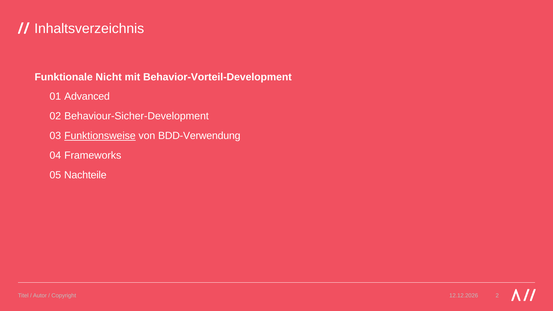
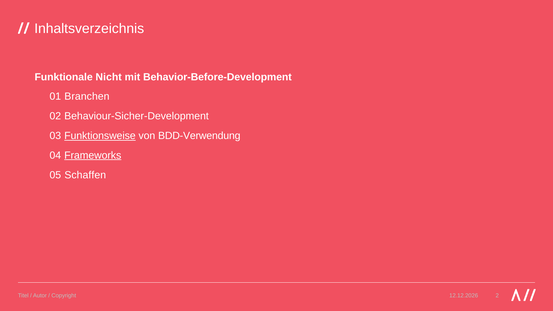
Behavior-Vorteil-Development: Behavior-Vorteil-Development -> Behavior-Before-Development (217, 77)
Advanced: Advanced -> Branchen (87, 97)
Frameworks underline: none -> present (93, 155)
Nachteile: Nachteile -> Schaffen (85, 175)
